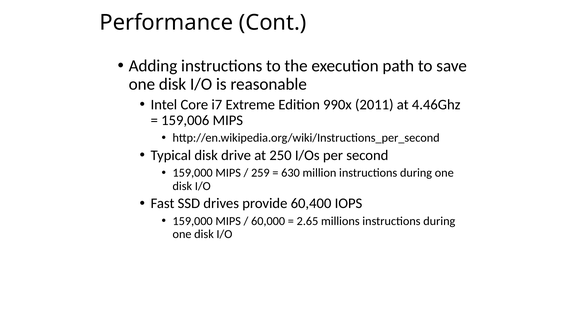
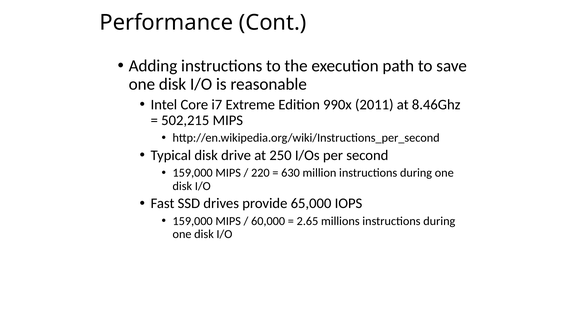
4.46Ghz: 4.46Ghz -> 8.46Ghz (436, 105)
159,006: 159,006 -> 502,215 (185, 120)
259: 259 -> 220 (260, 173)
60,400: 60,400 -> 65,000 (311, 204)
